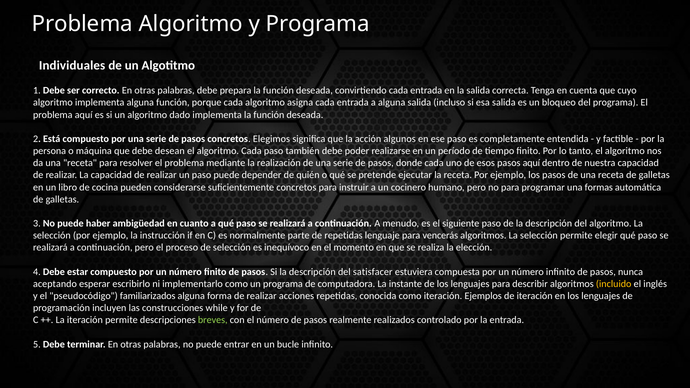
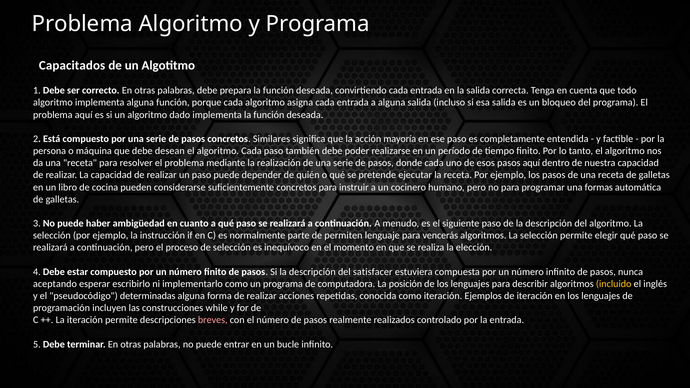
Individuales: Individuales -> Capacitados (72, 66)
cuyo: cuyo -> todo (627, 91)
Elegimos: Elegimos -> Similares (271, 139)
algunos: algunos -> mayoría (400, 139)
de repetidas: repetidas -> permiten (343, 236)
instante: instante -> posición (405, 284)
familiarizados: familiarizados -> determinadas (148, 296)
breves colour: light green -> pink (213, 320)
